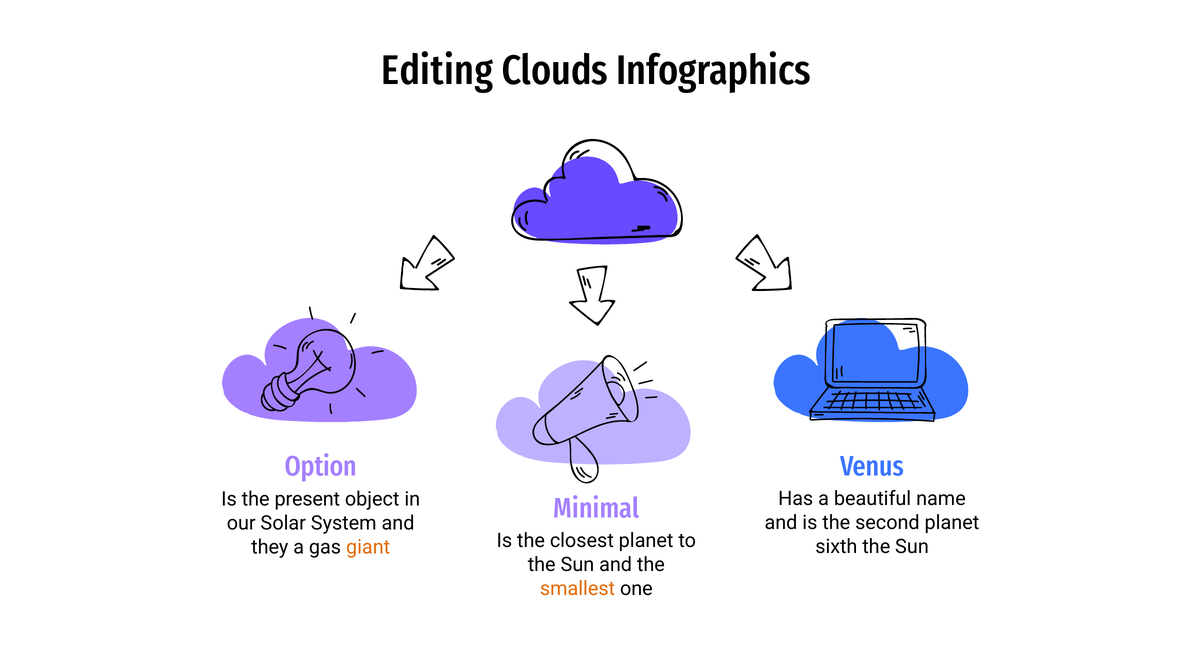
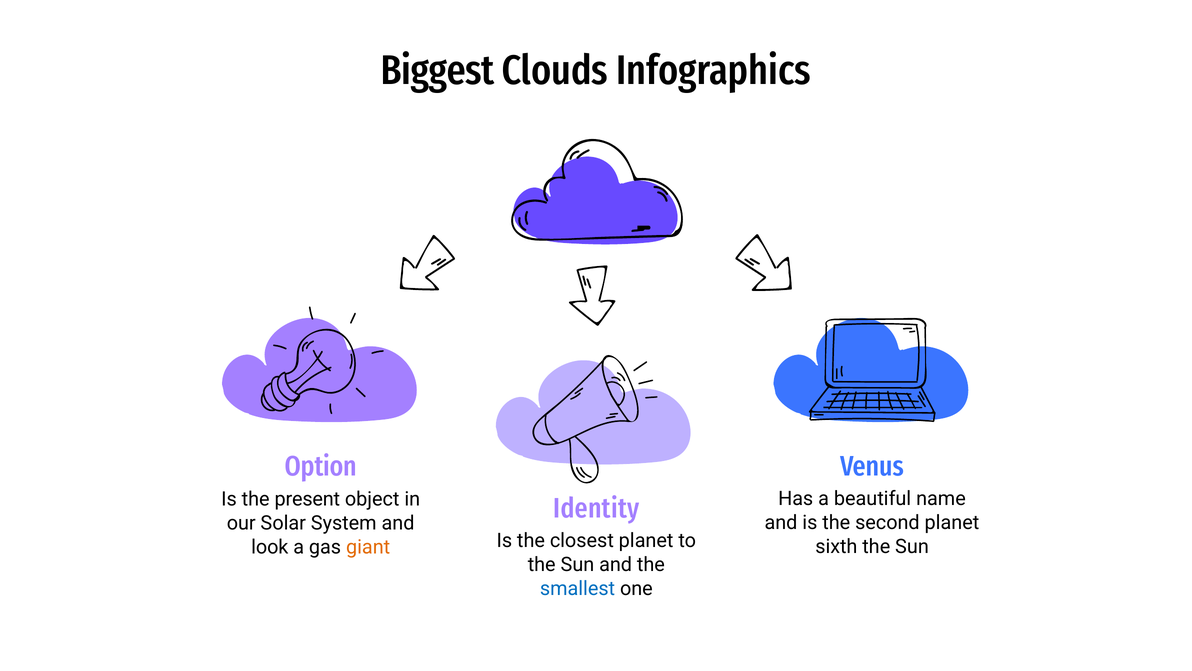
Editing: Editing -> Biggest (438, 70)
Minimal: Minimal -> Identity (596, 508)
they: they -> look (270, 547)
smallest colour: orange -> blue (578, 588)
